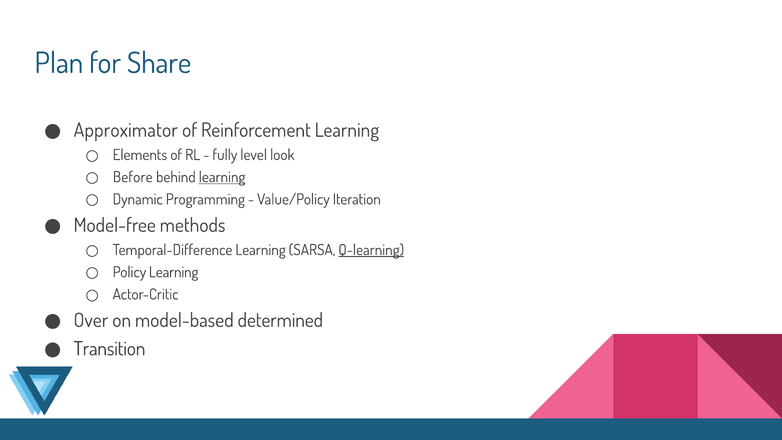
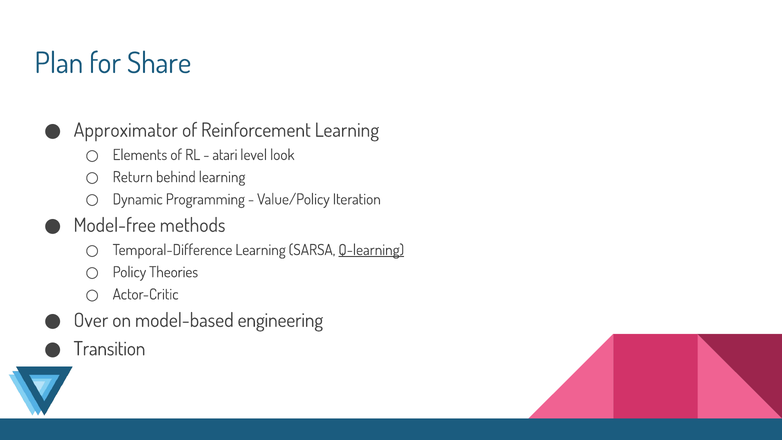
fully: fully -> atari (225, 155)
Before: Before -> Return (133, 177)
learning underline: present -> none (222, 177)
Policy Learning: Learning -> Theories (174, 272)
determined: determined -> engineering (280, 320)
